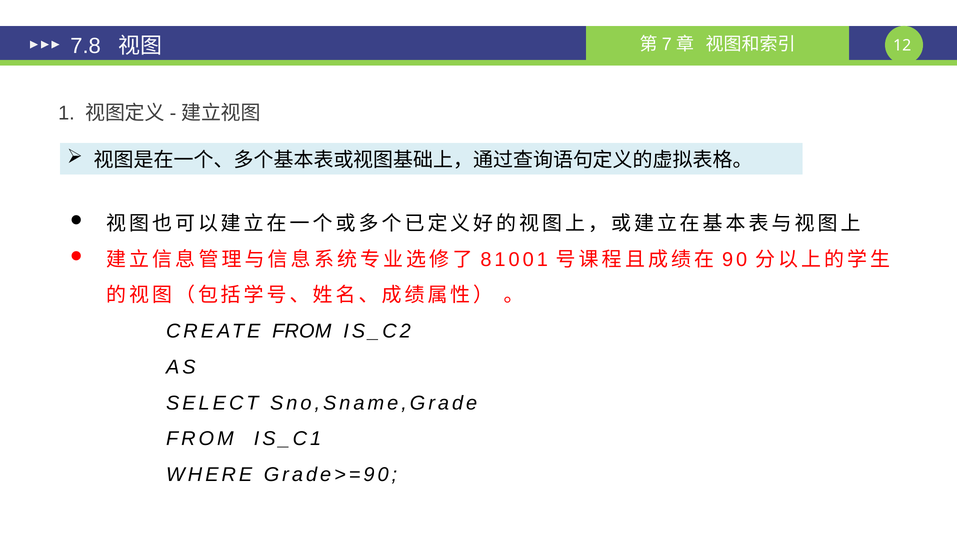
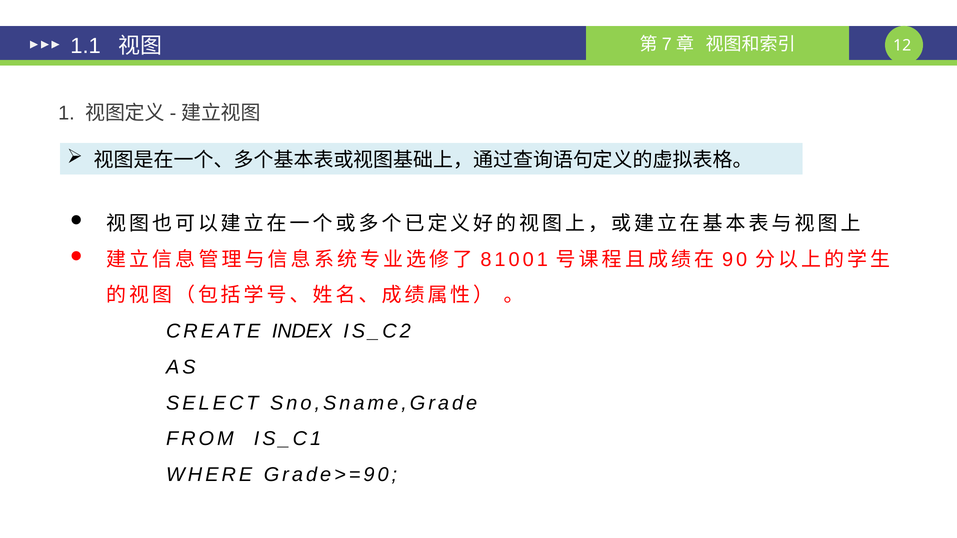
7.8: 7.8 -> 1.1 (86, 46)
CREATE FROM: FROM -> INDEX (302, 331)
